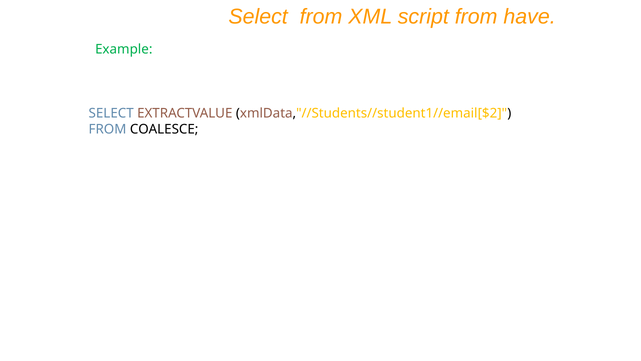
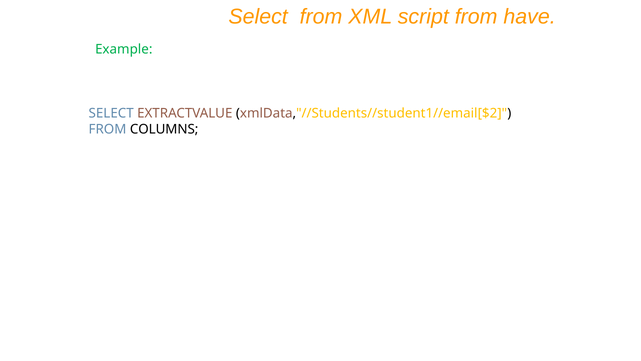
COALESCE: COALESCE -> COLUMNS (164, 129)
